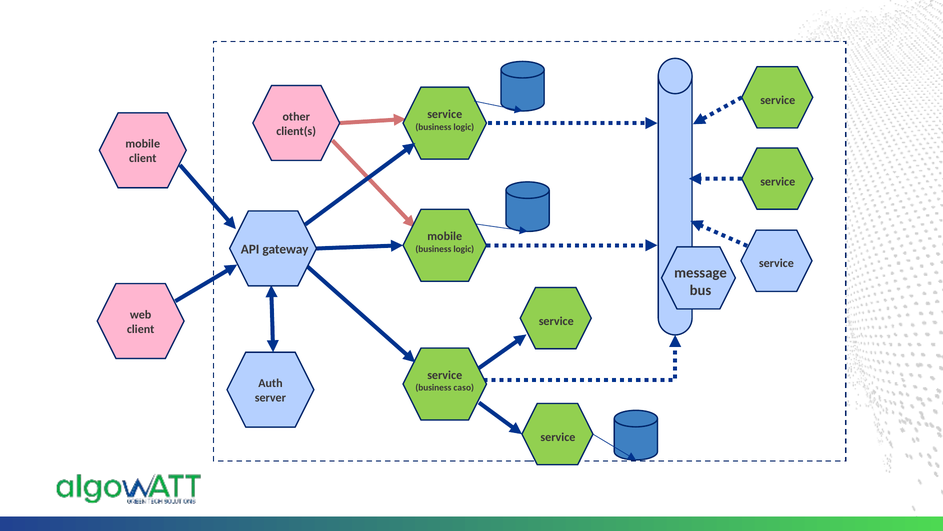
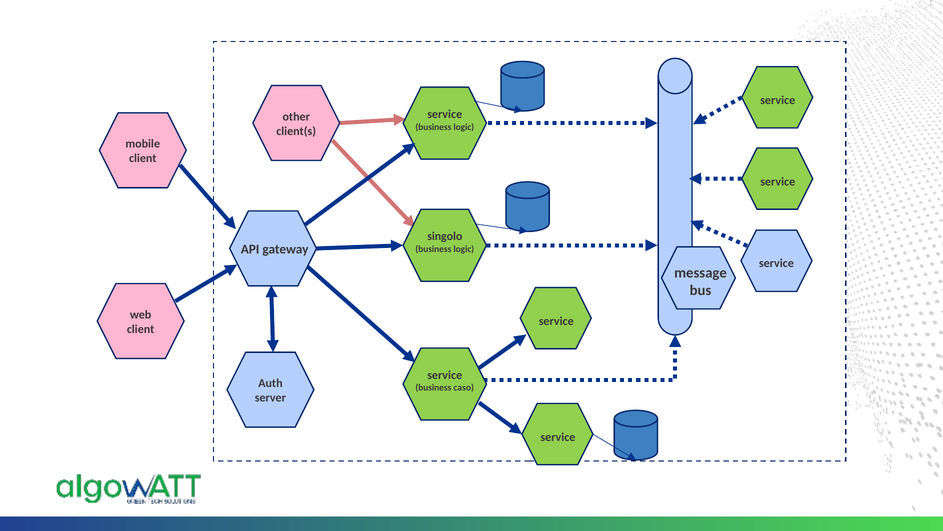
mobile: mobile -> singolo (445, 236)
